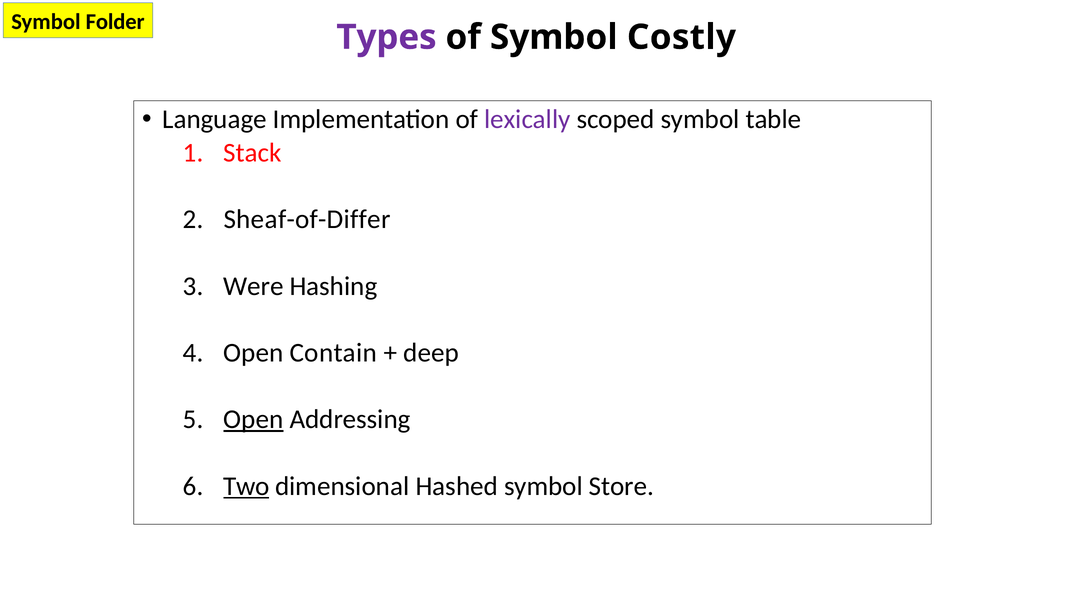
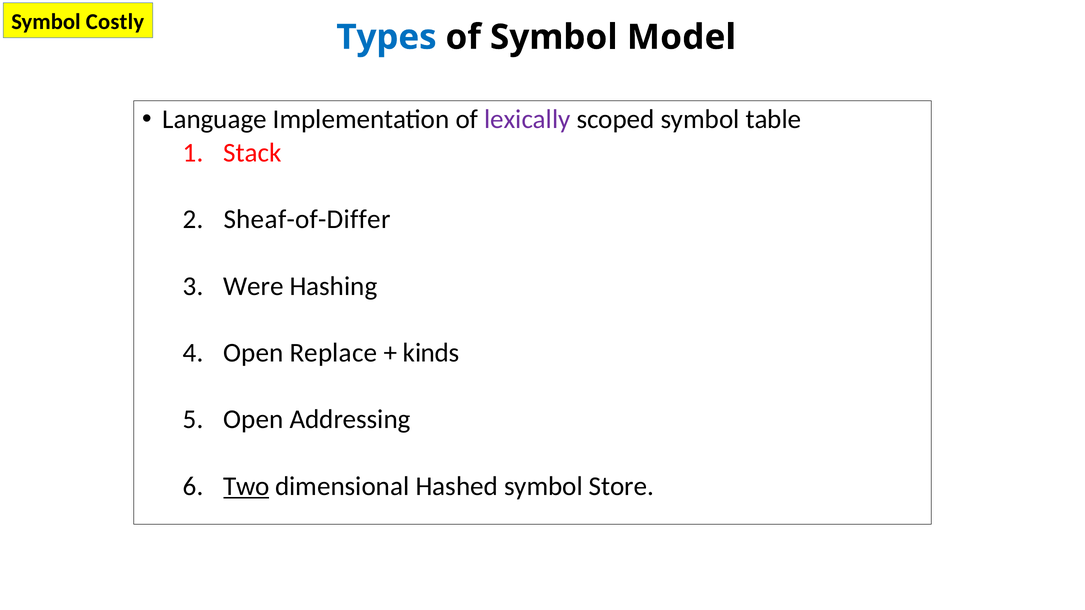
Folder: Folder -> Costly (115, 22)
Types colour: purple -> blue (387, 37)
Costly: Costly -> Model (682, 37)
Contain: Contain -> Replace (333, 353)
deep: deep -> kinds (431, 353)
Open underline: present -> none (253, 420)
